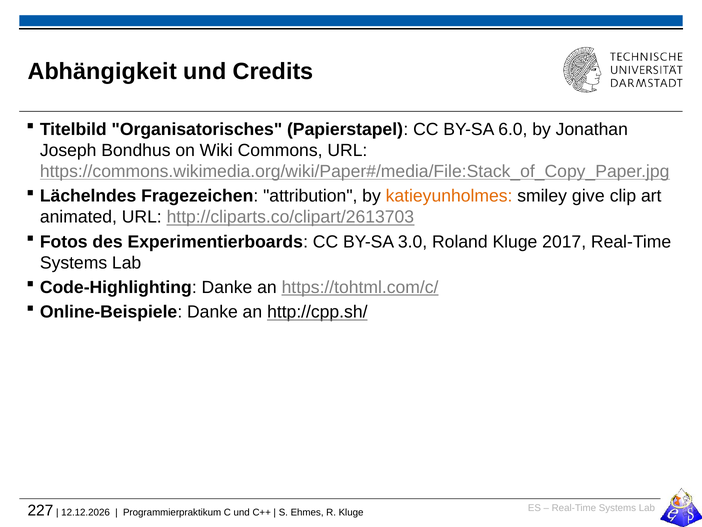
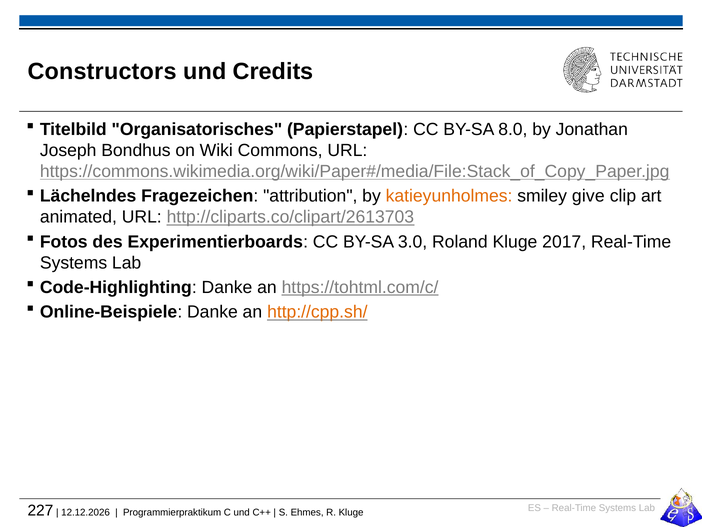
Abhängigkeit: Abhängigkeit -> Constructors (102, 71)
6.0: 6.0 -> 8.0 (513, 129)
http://cpp.sh/ colour: black -> orange (317, 312)
